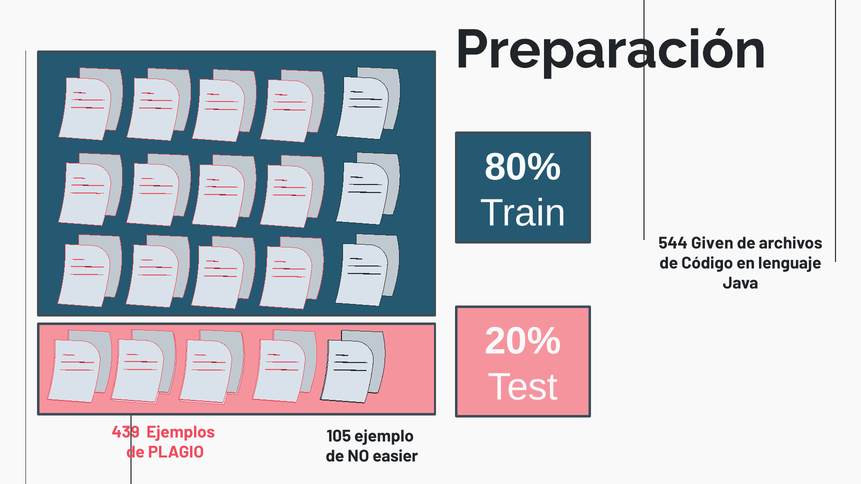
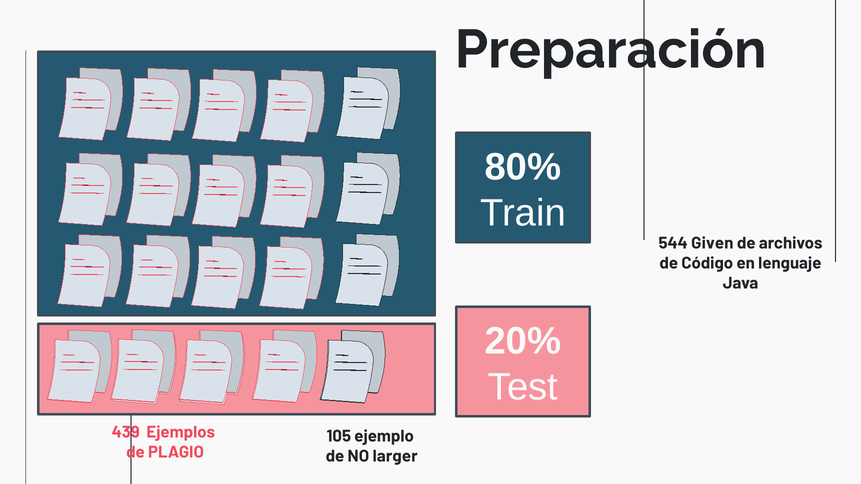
easier: easier -> larger (395, 456)
